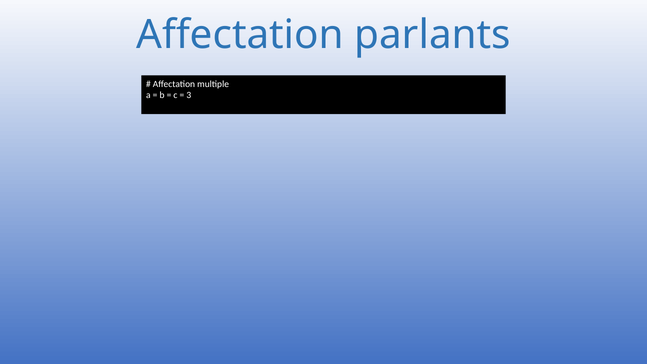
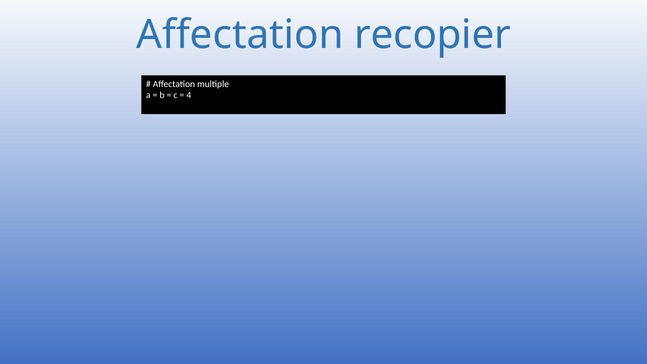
parlants: parlants -> recopier (433, 35)
3: 3 -> 4 (189, 95)
